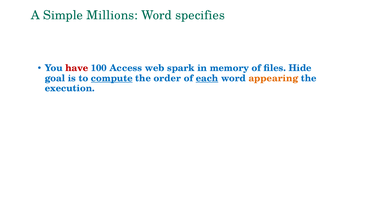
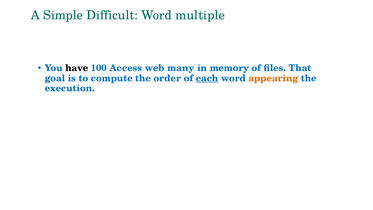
Millions: Millions -> Difficult (112, 15)
specifies: specifies -> multiple (200, 15)
have colour: red -> black (77, 68)
spark: spark -> many (181, 68)
Hide: Hide -> That (300, 68)
compute underline: present -> none (112, 78)
